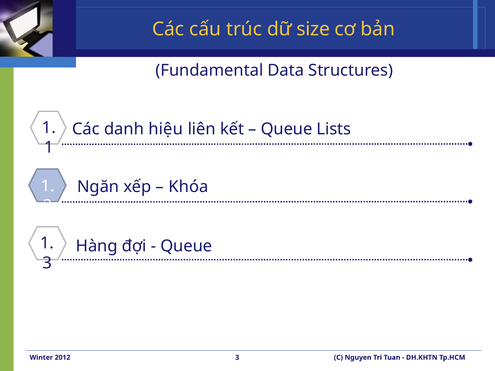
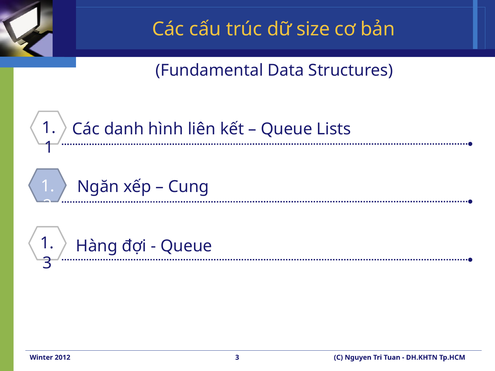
hiệu: hiệu -> hình (166, 129)
Khóa: Khóa -> Cung (189, 187)
